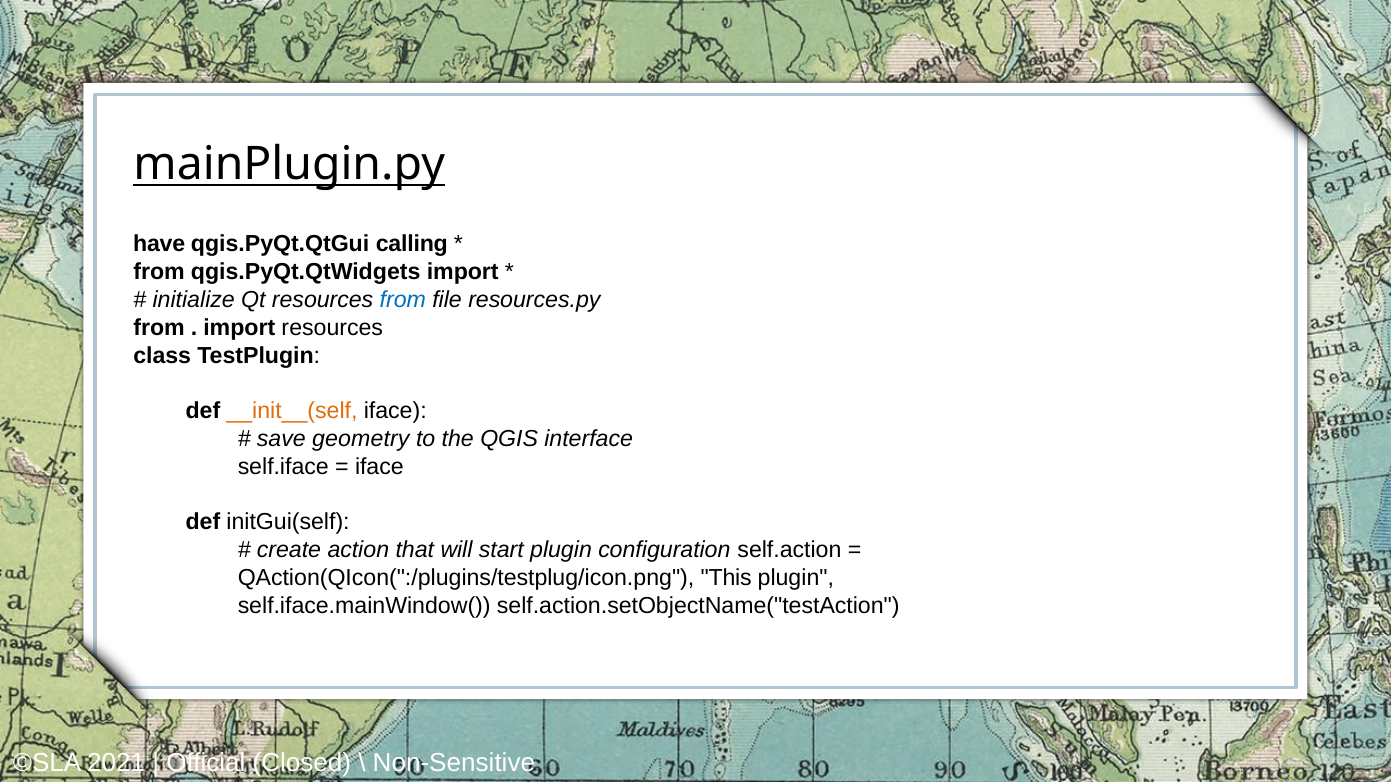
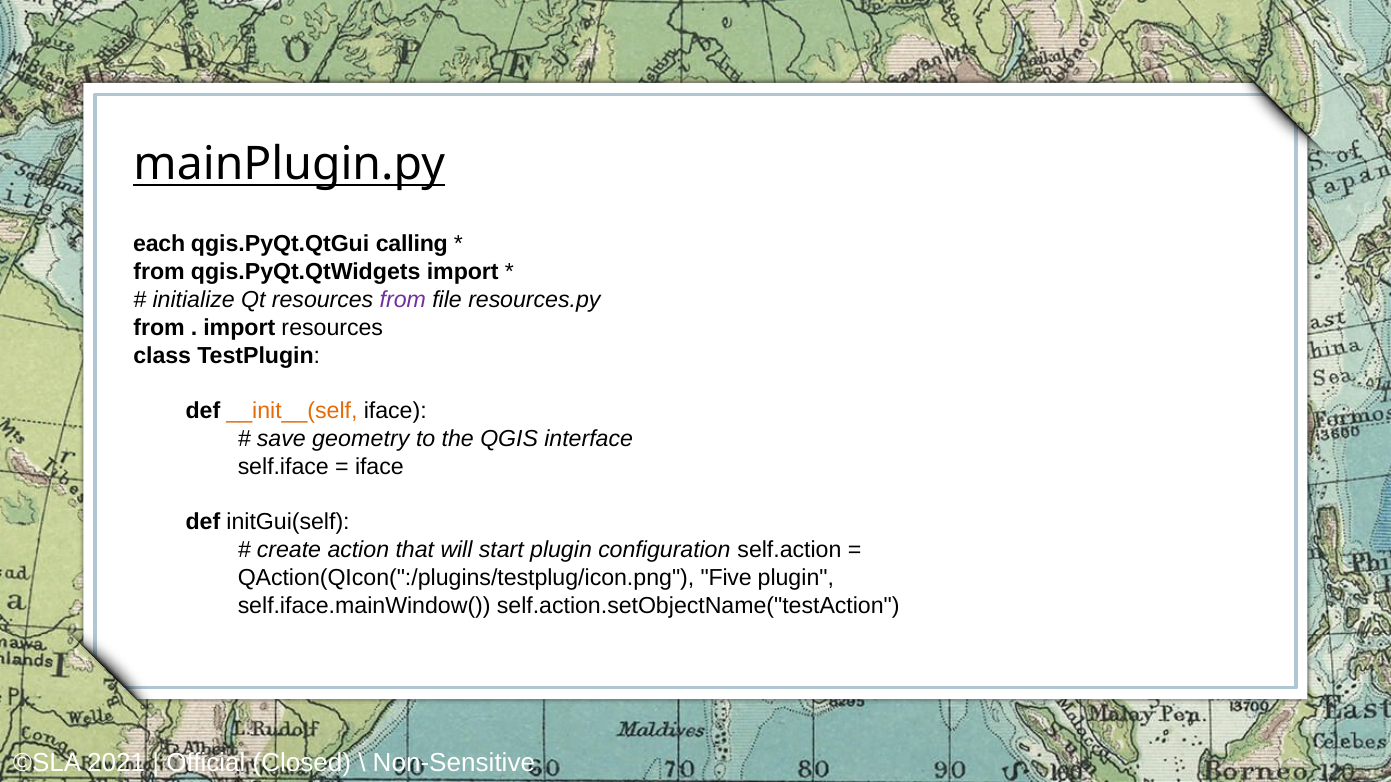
have: have -> each (159, 244)
from colour: blue -> purple (403, 300)
This: This -> Five (726, 578)
